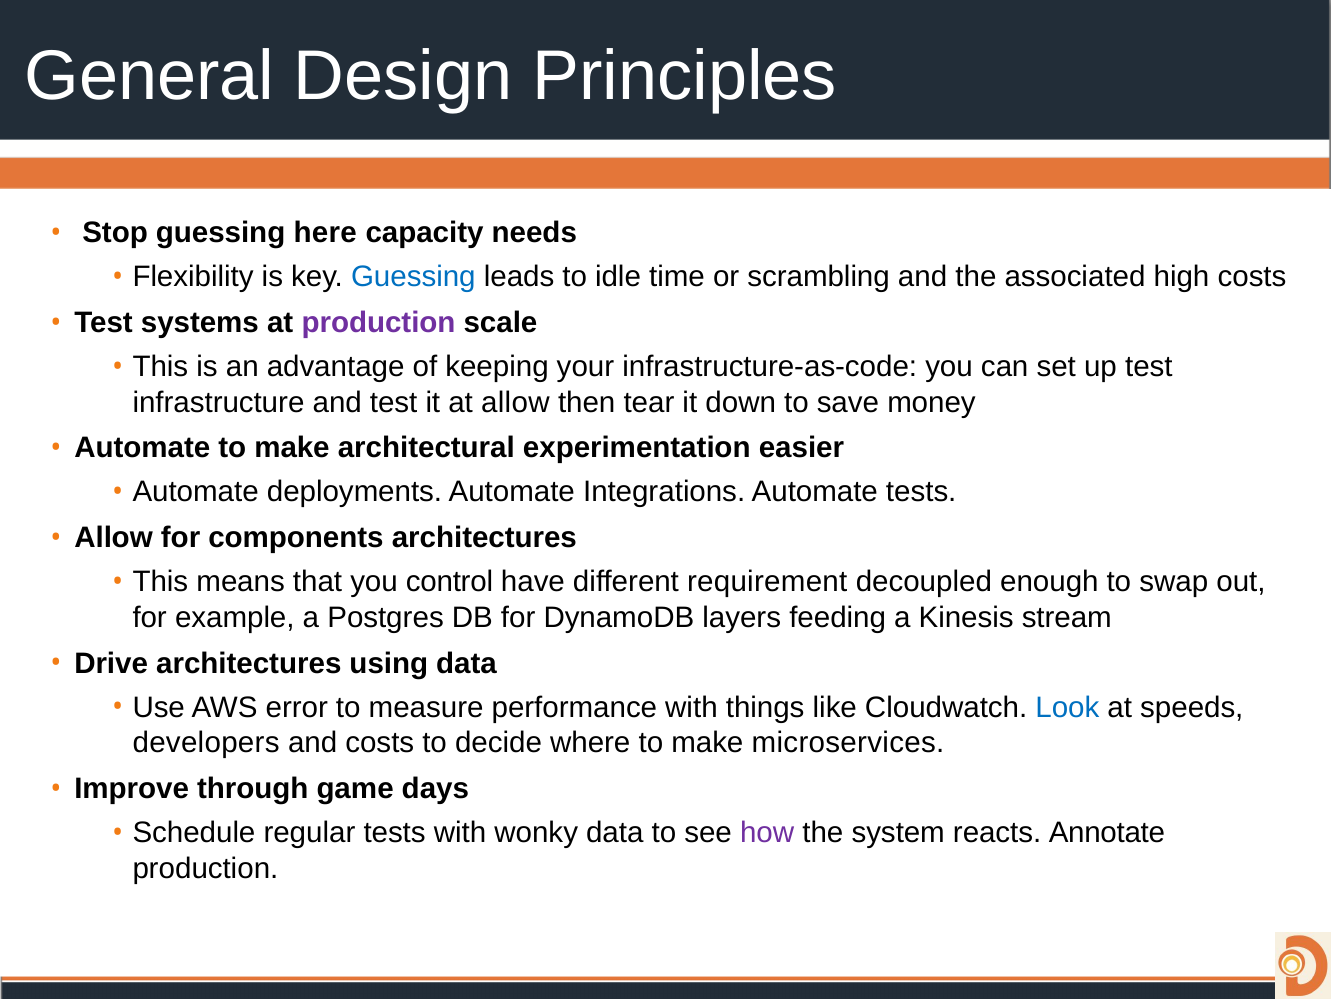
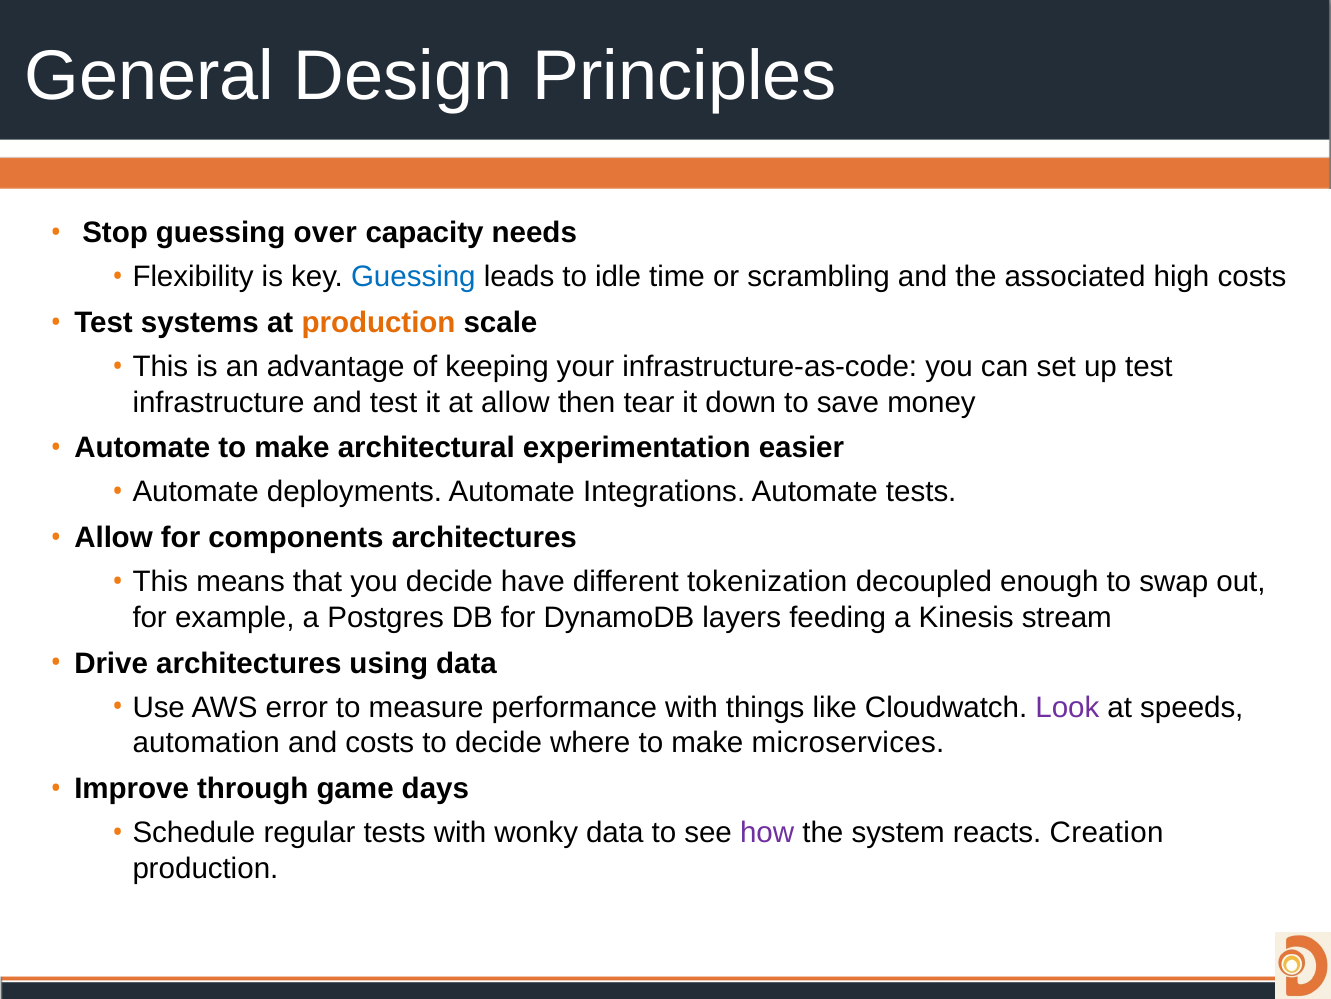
here: here -> over (325, 233)
production colour: purple -> orange (378, 323)
you control: control -> decide (449, 582)
requirement: requirement -> tokenization (767, 582)
Look colour: blue -> purple (1067, 707)
developers: developers -> automation (206, 742)
Annotate: Annotate -> Creation (1107, 832)
